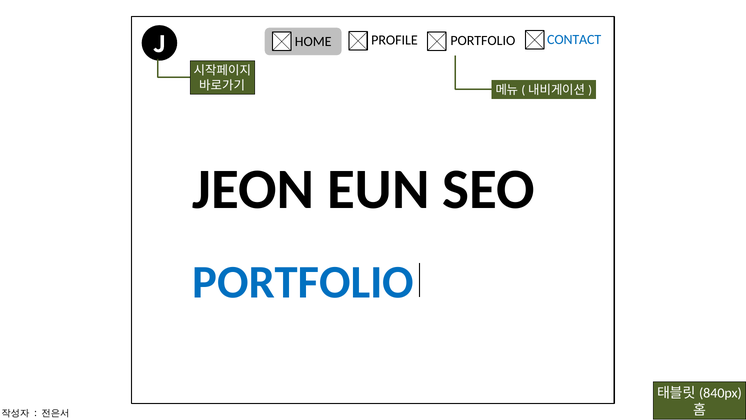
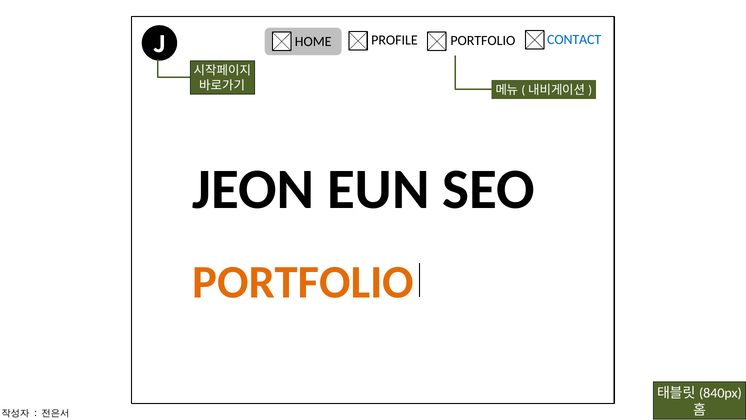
PORTFOLIO colour: blue -> orange (303, 282)
